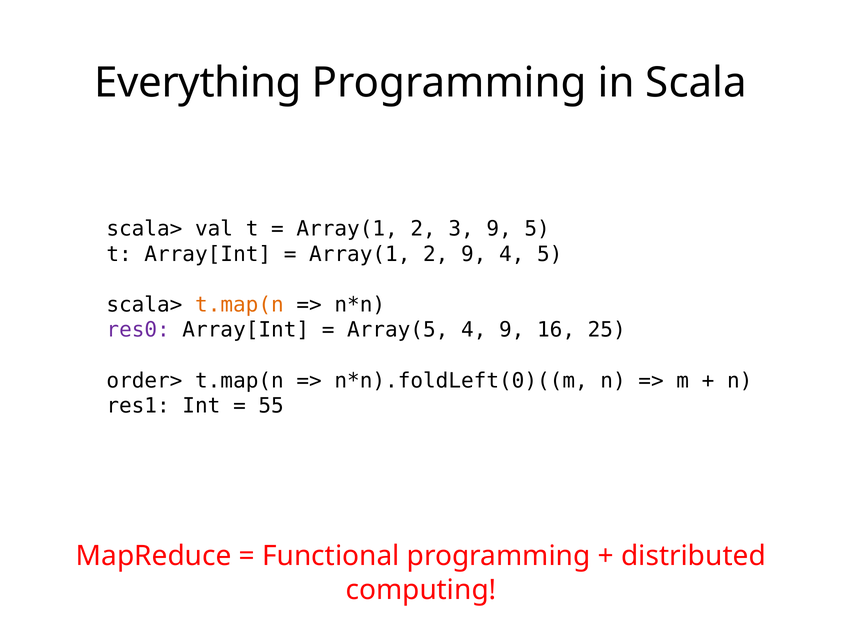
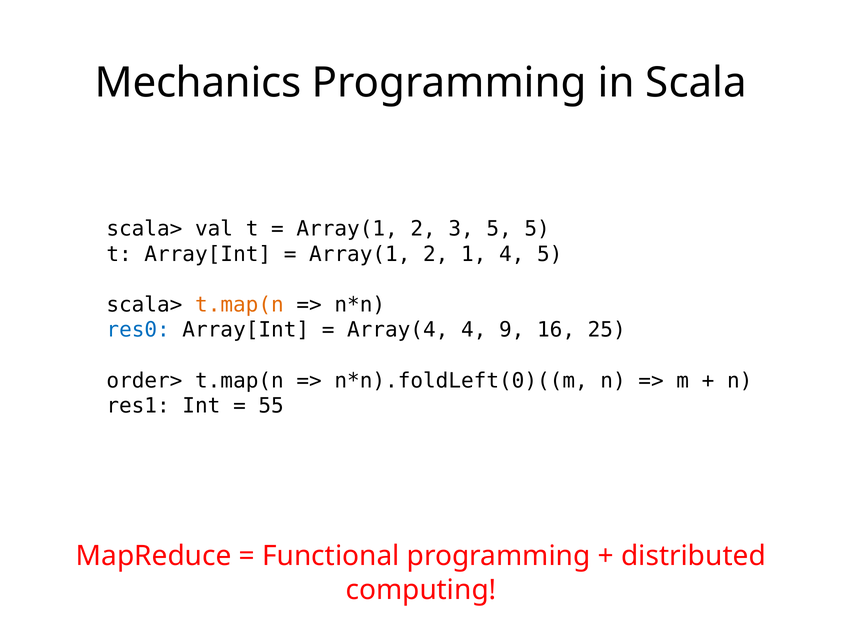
Everything: Everything -> Mechanics (198, 83)
3 9: 9 -> 5 (499, 229)
2 9: 9 -> 1 (474, 254)
res0 colour: purple -> blue (138, 330)
Array(5: Array(5 -> Array(4 (398, 330)
